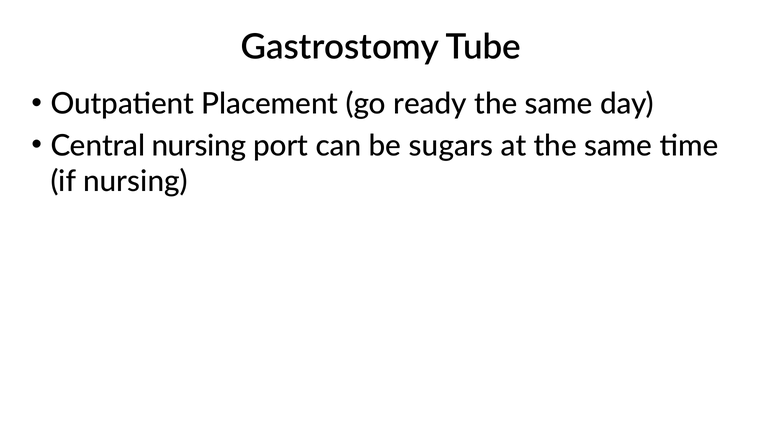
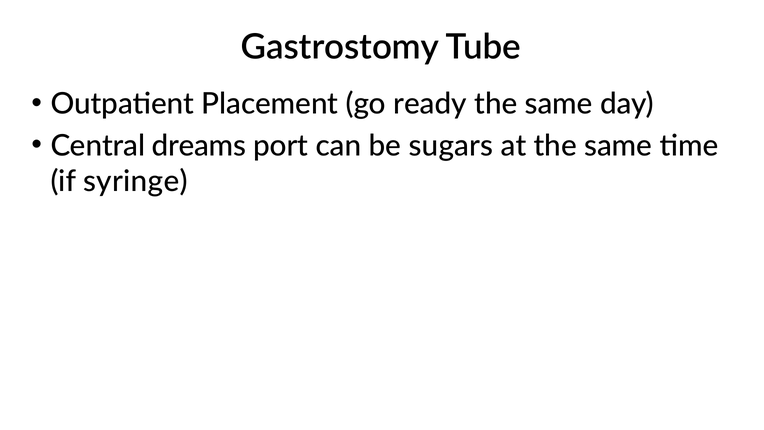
Central nursing: nursing -> dreams (199, 146)
if nursing: nursing -> syringe (135, 181)
